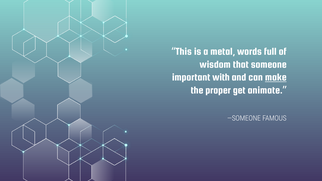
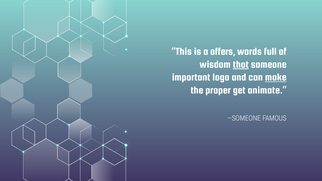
metal: metal -> offers (223, 51)
that underline: none -> present (241, 64)
with: with -> logo (221, 77)
